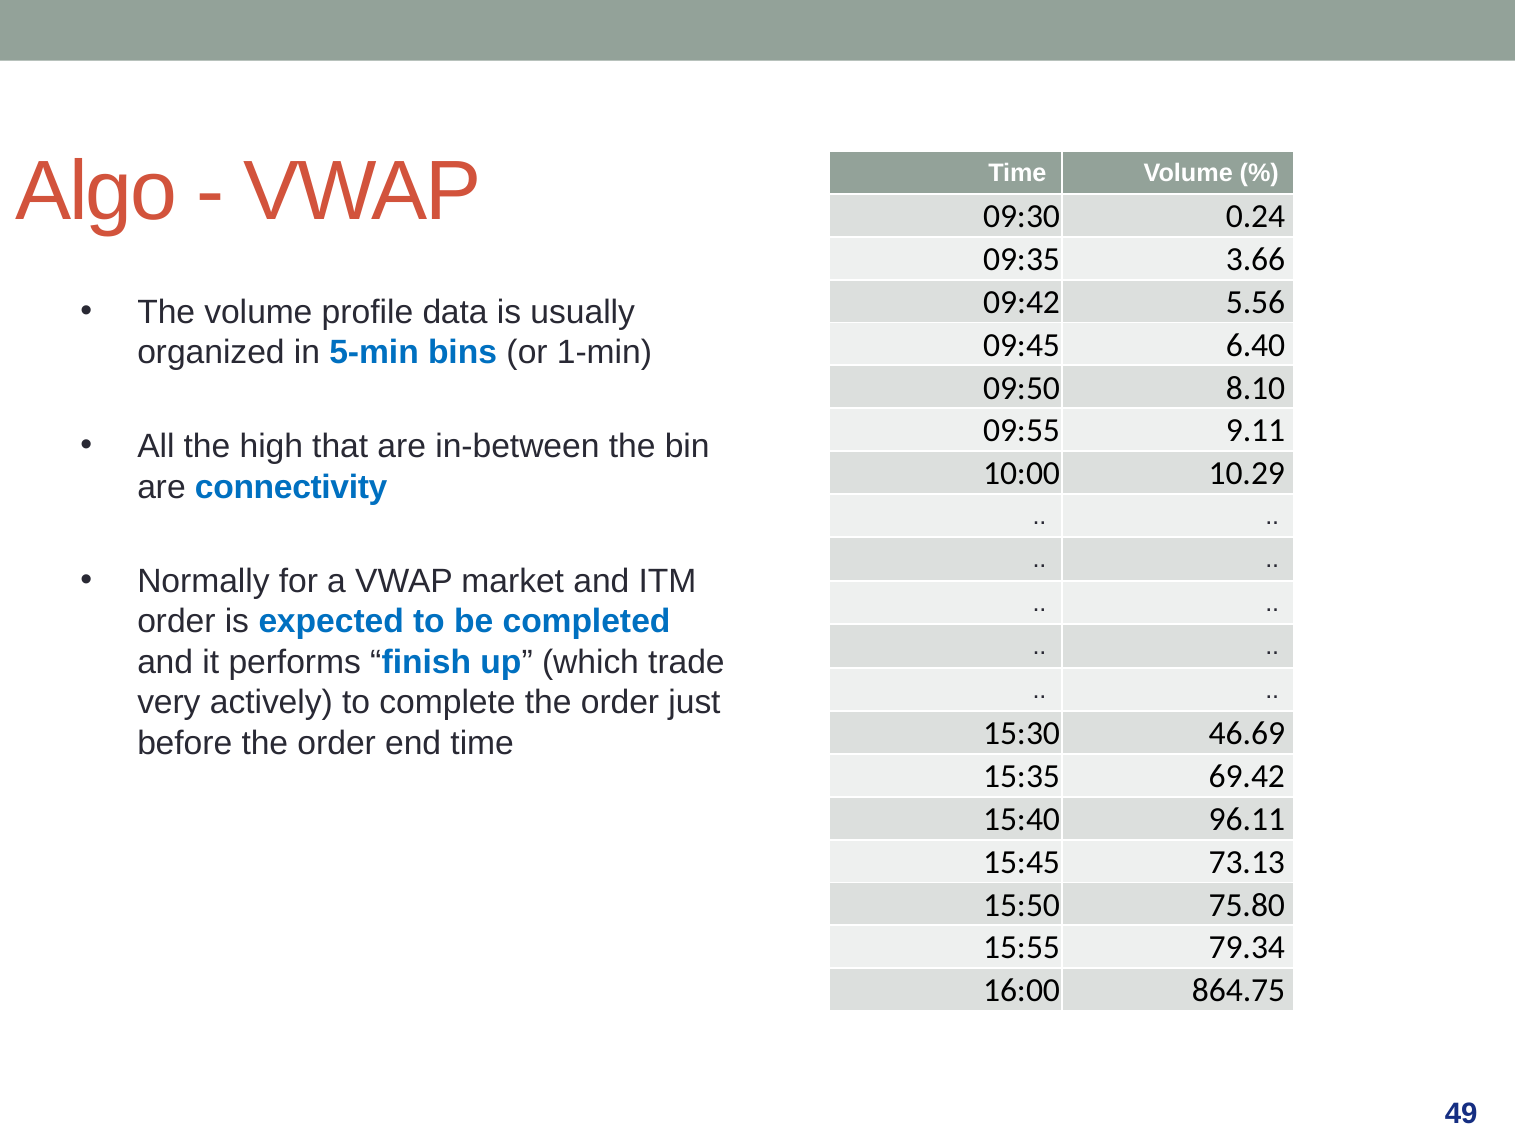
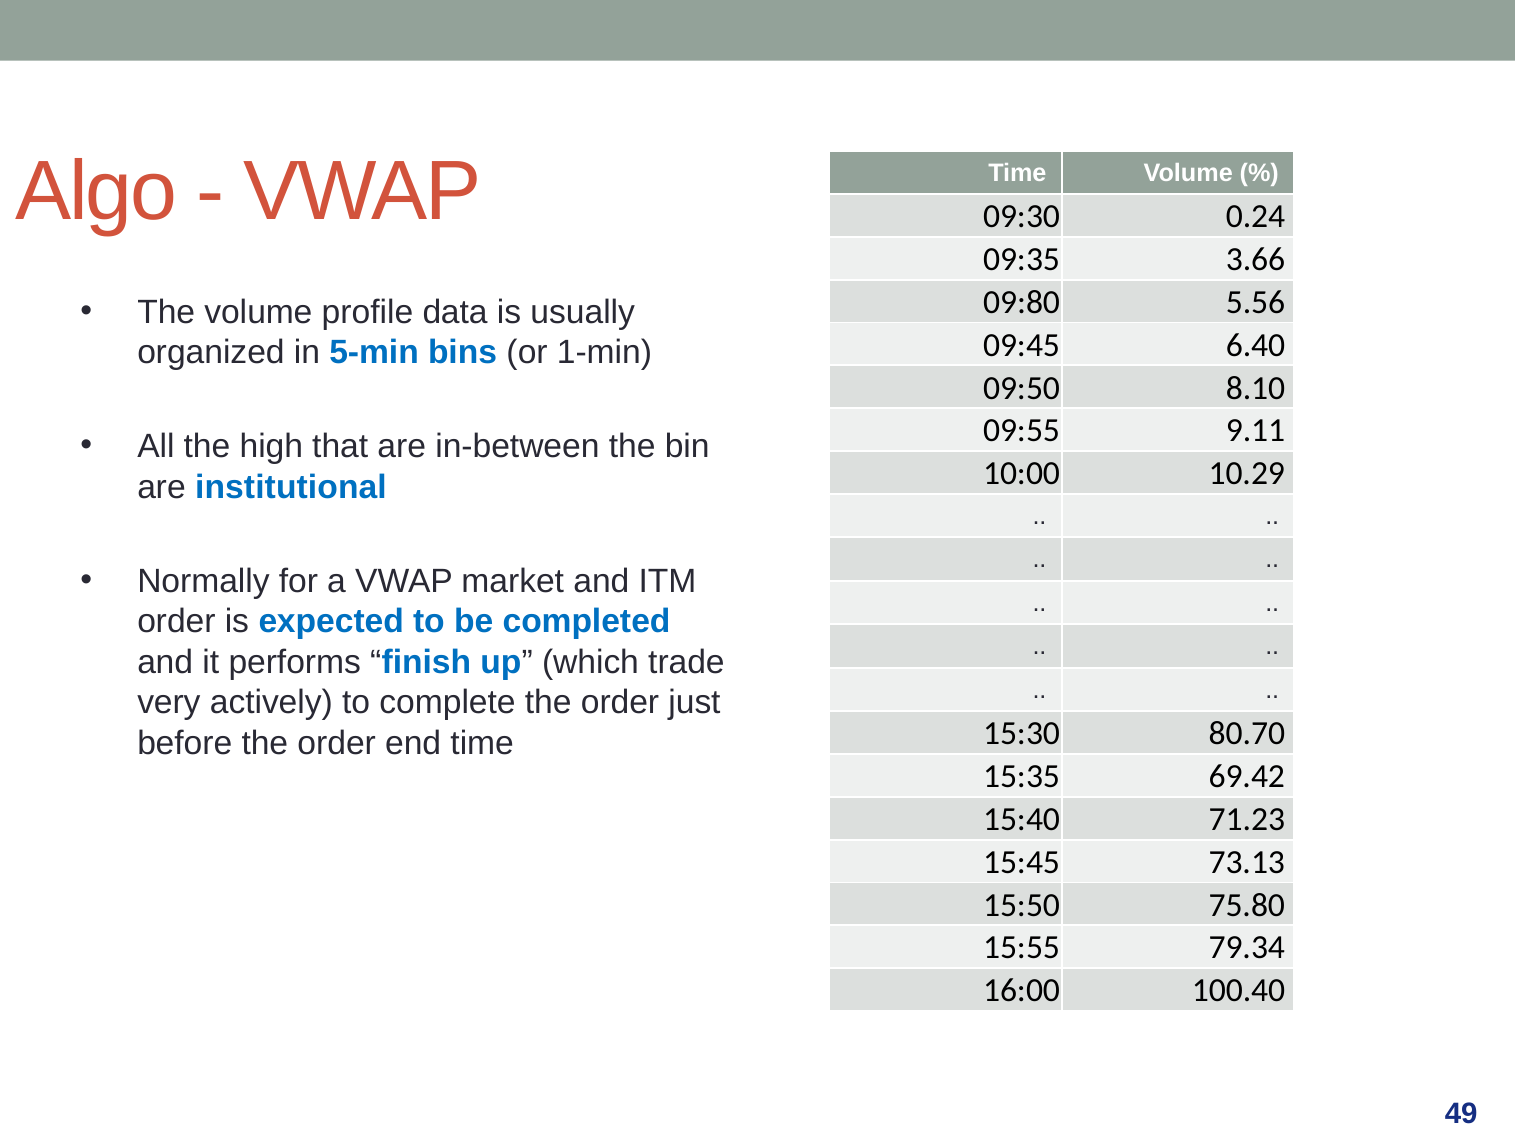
09:42: 09:42 -> 09:80 (1022, 302)
connectivity: connectivity -> institutional (291, 487)
46.69: 46.69 -> 80.70 (1247, 733)
96.11: 96.11 -> 71.23 (1247, 819)
864.75: 864.75 -> 100.40 (1239, 990)
